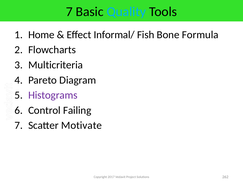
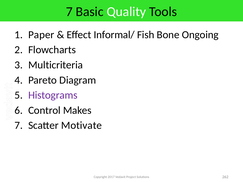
Quality colour: light blue -> white (126, 12)
Home: Home -> Paper (41, 35)
Formula: Formula -> Ongoing (200, 35)
Failing: Failing -> Makes (77, 110)
